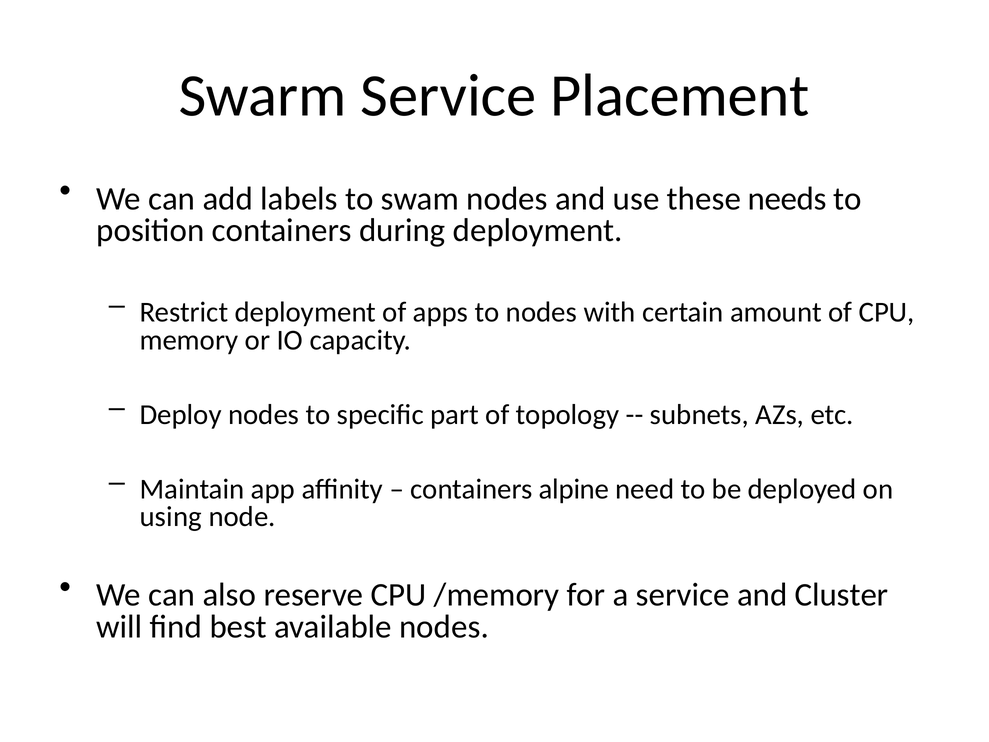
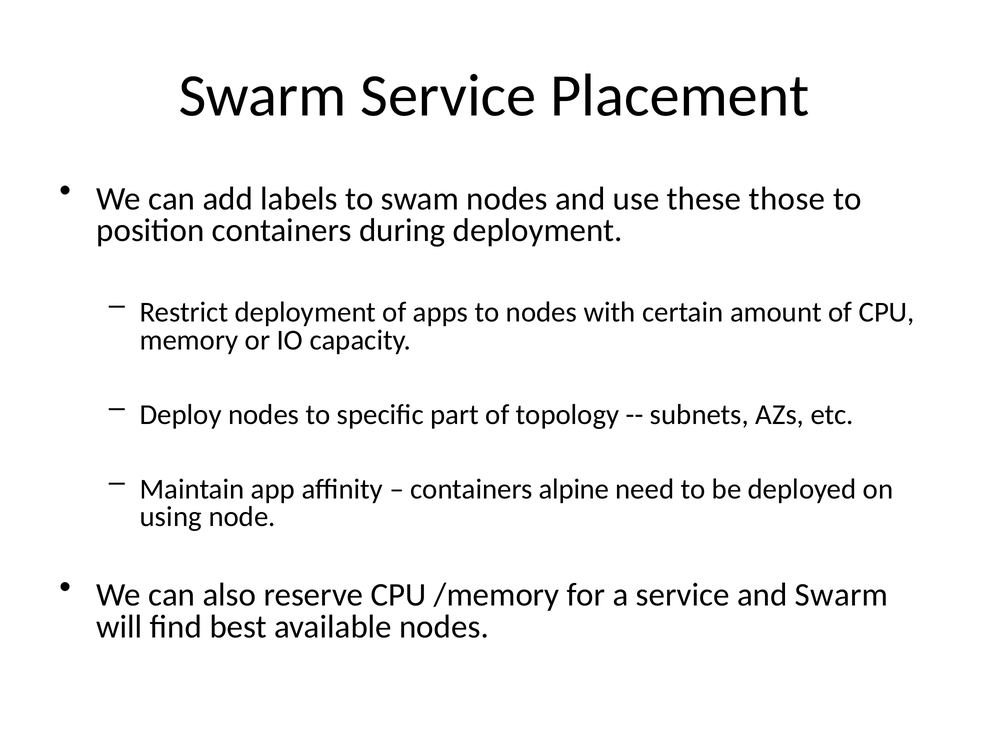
needs: needs -> those (787, 199)
and Cluster: Cluster -> Swarm (841, 595)
